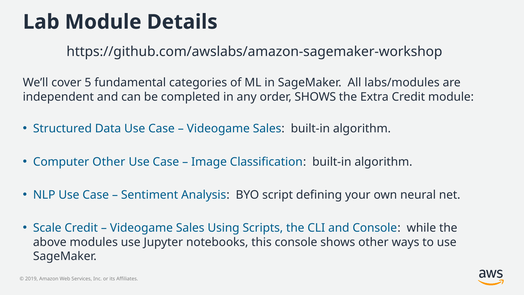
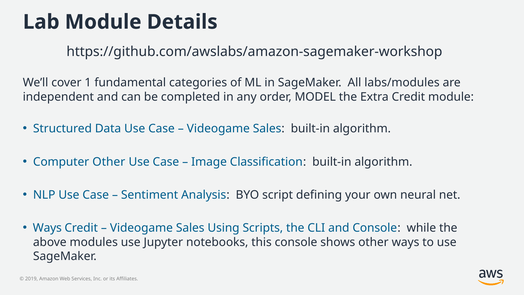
5: 5 -> 1 (88, 83)
order SHOWS: SHOWS -> MODEL (315, 97)
Scale: Scale -> Ways (47, 228)
